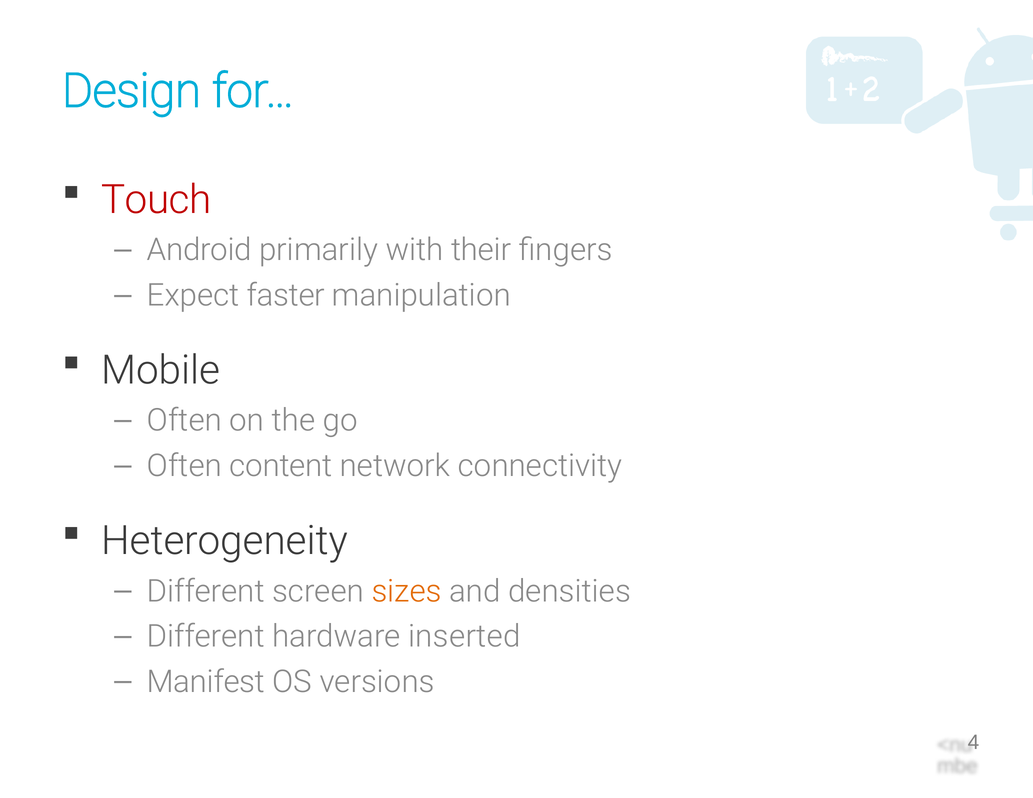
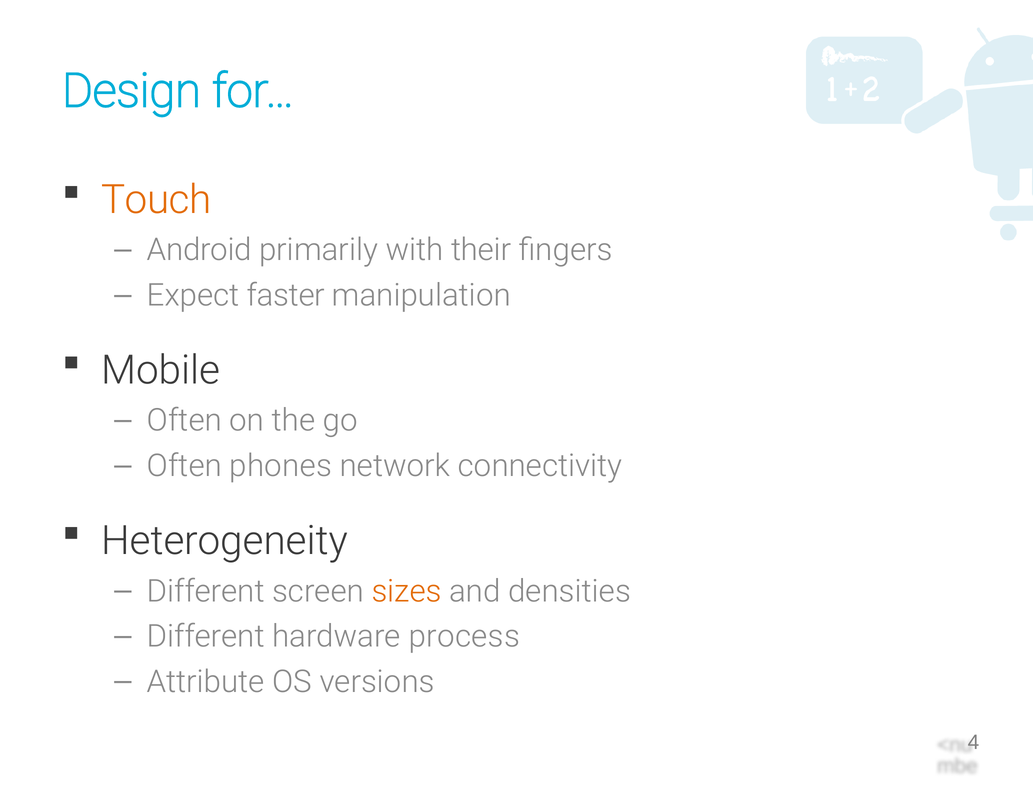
Touch colour: red -> orange (156, 200)
content: content -> phones (281, 466)
inserted: inserted -> process (464, 637)
Manifest: Manifest -> Attribute (206, 682)
